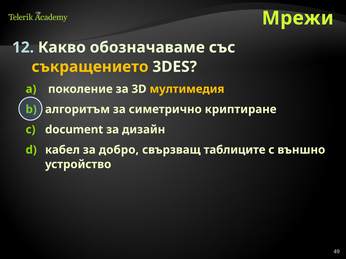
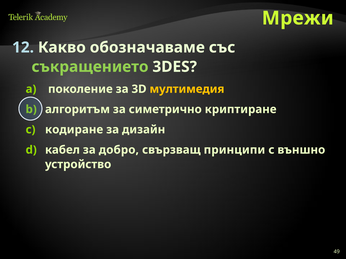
съкращението colour: yellow -> light green (90, 67)
document: document -> кодиране (74, 130)
таблиците: таблиците -> принципи (234, 150)
